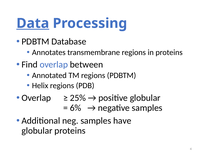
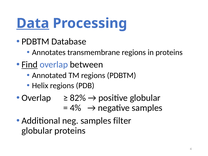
Find underline: none -> present (30, 65)
25%: 25% -> 82% (78, 98)
6%: 6% -> 4% (76, 108)
have: have -> filter (122, 121)
